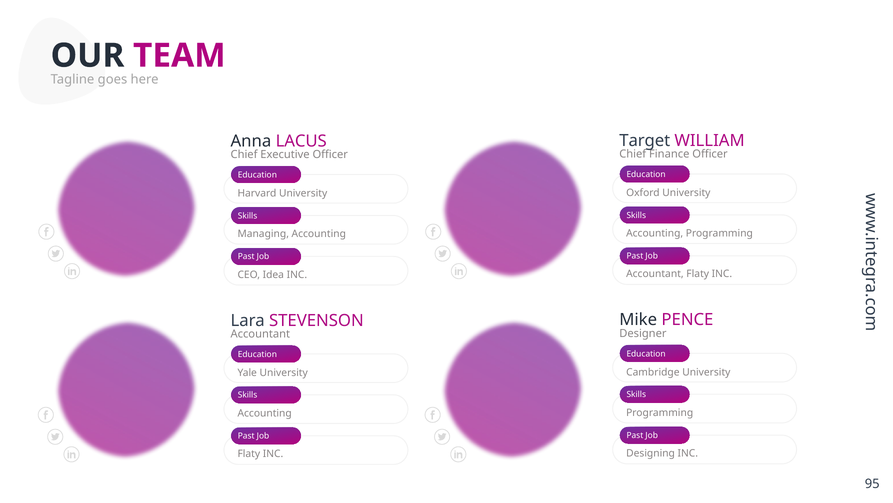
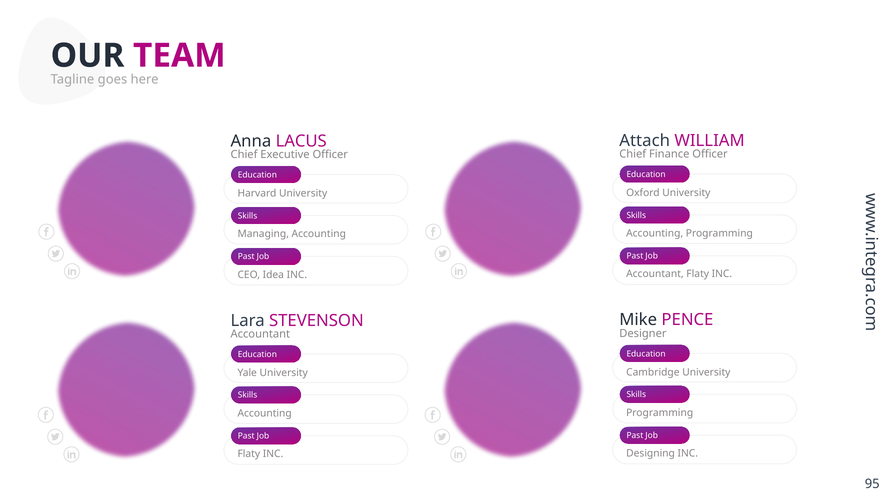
Target: Target -> Attach (645, 140)
